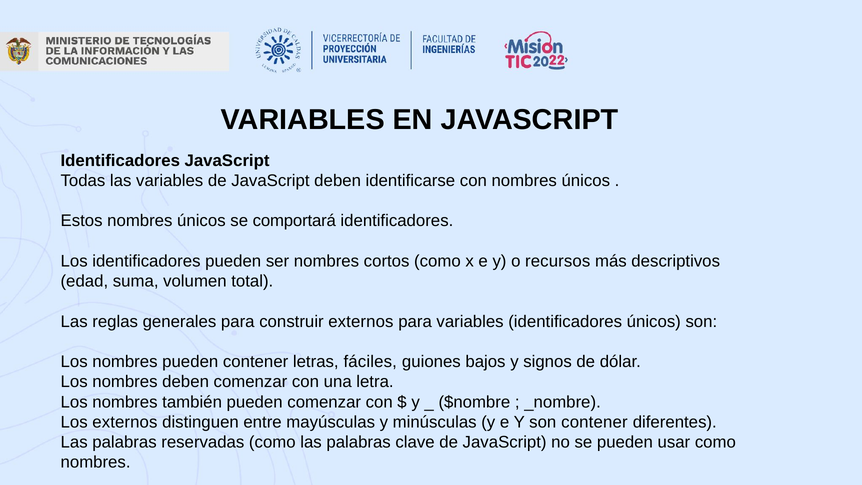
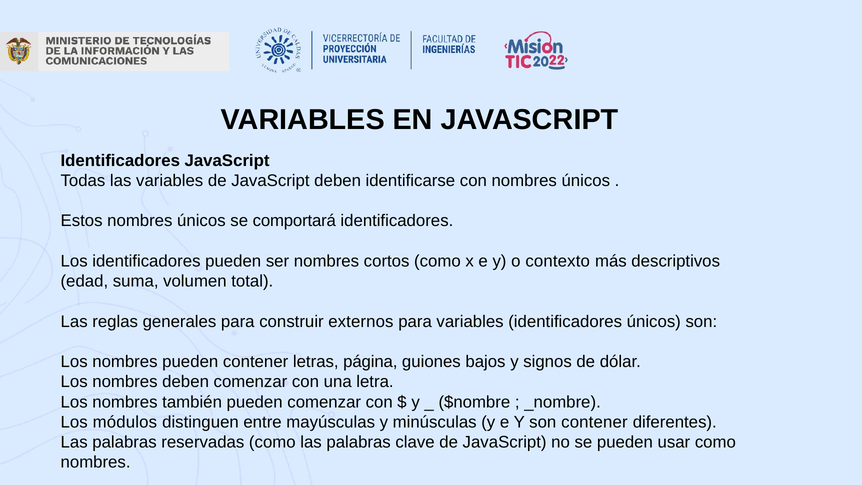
recursos: recursos -> contexto (558, 261)
fáciles: fáciles -> página (370, 362)
Los externos: externos -> módulos (125, 422)
